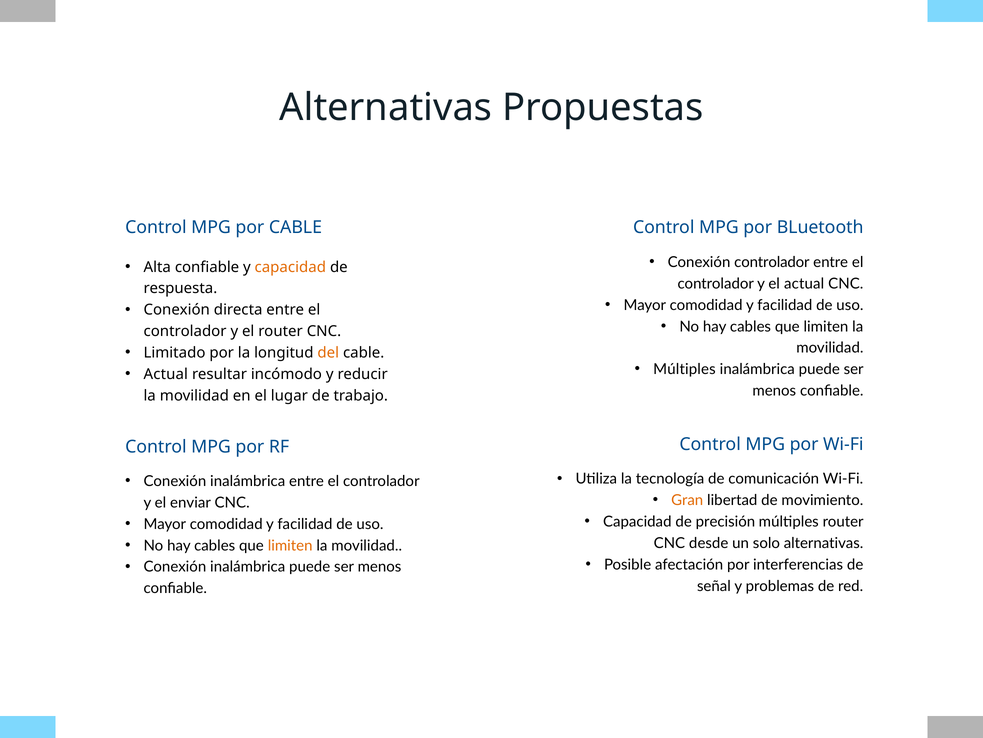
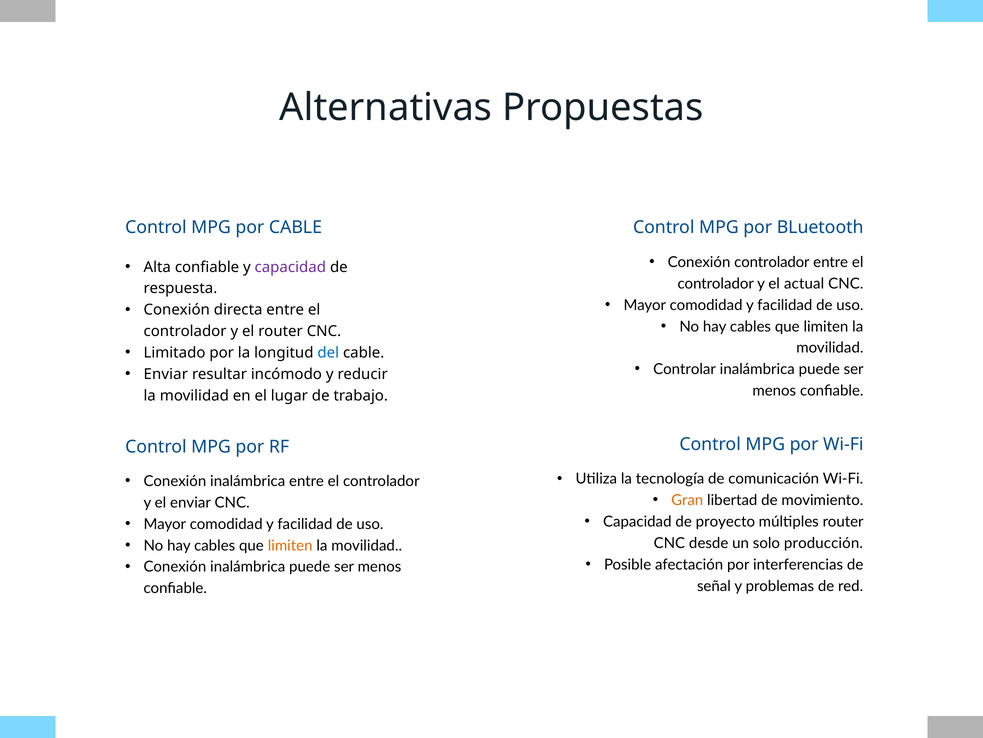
capacidad colour: orange -> purple (290, 267)
del colour: orange -> blue (328, 352)
Múltiples: Múltiples -> Controlar (685, 369)
Actual: Actual -> Enviar (166, 374)
precisión: precisión -> proyecto (725, 521)
solo alternativas: alternativas -> producción (823, 543)
